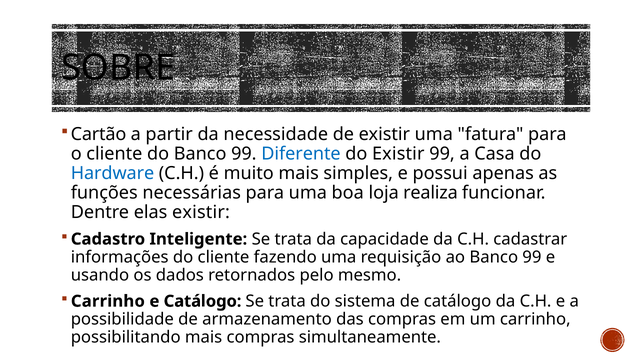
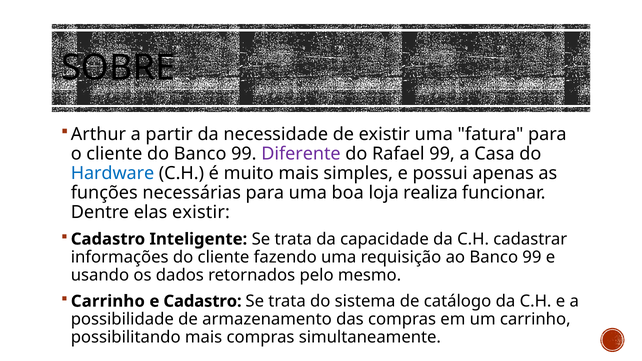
Cartão: Cartão -> Arthur (98, 134)
Diferente colour: blue -> purple (301, 154)
do Existir: Existir -> Rafael (398, 154)
e Catálogo: Catálogo -> Cadastro (203, 301)
